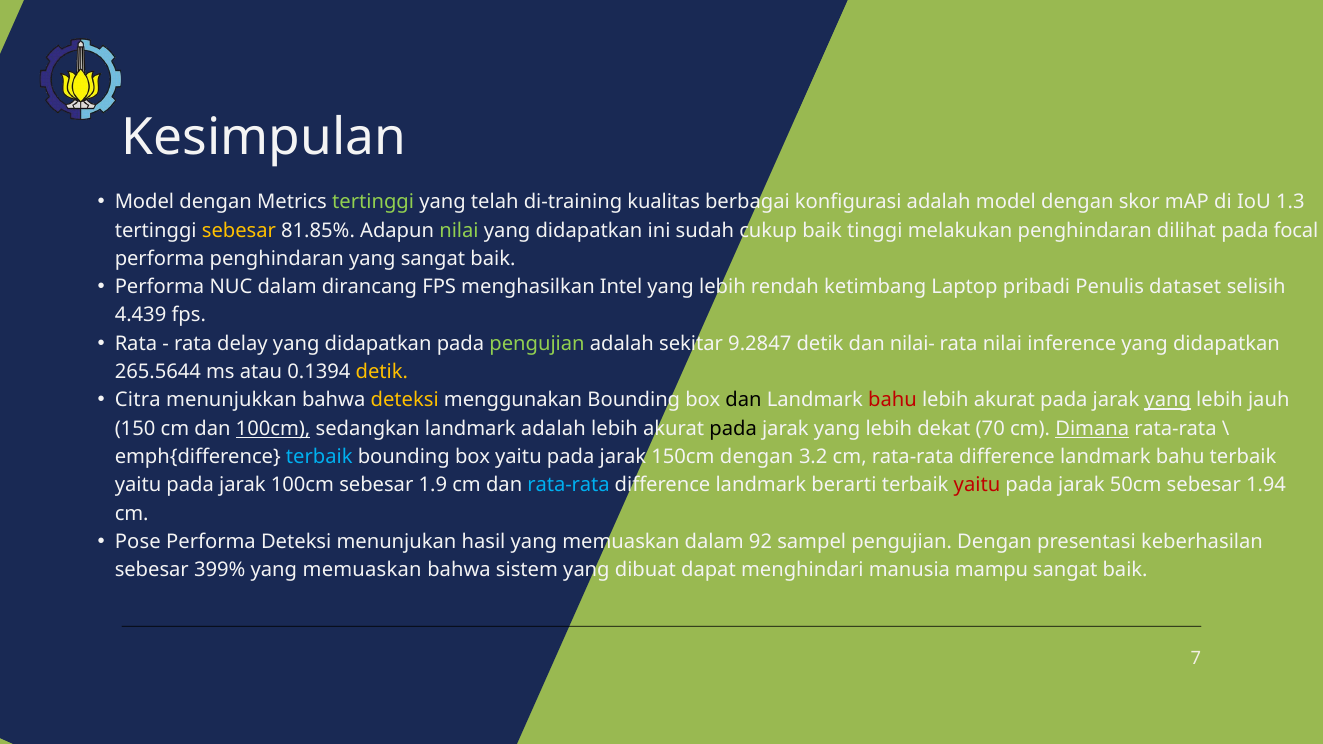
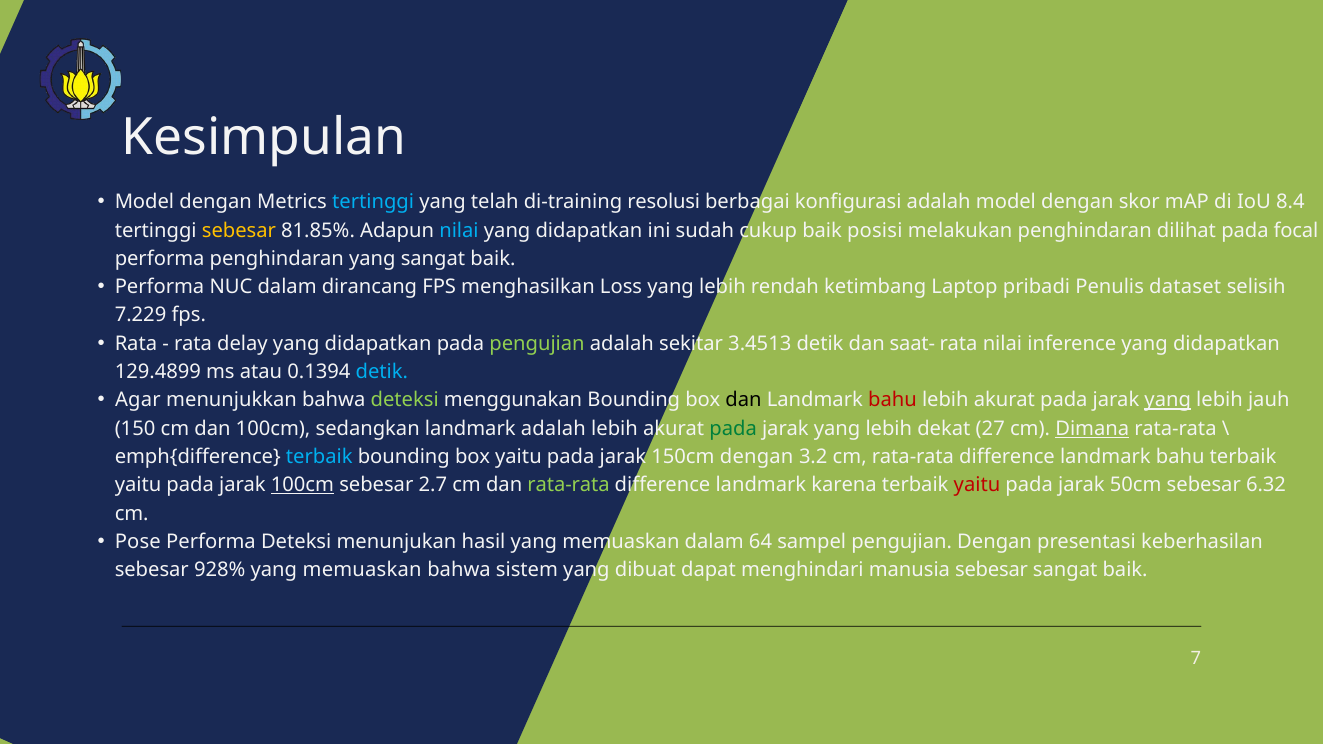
tertinggi colour: light green -> light blue (373, 202)
kualitas: kualitas -> resolusi (664, 202)
1.3: 1.3 -> 8.4 (1290, 202)
nilai colour: light green -> light blue (459, 230)
tinggi: tinggi -> posisi (875, 230)
Intel: Intel -> Loss (621, 287)
4.439: 4.439 -> 7.229 (141, 315)
9.2847: 9.2847 -> 3.4513 (760, 344)
nilai-: nilai- -> saat- (912, 344)
265.5644: 265.5644 -> 129.4899 (158, 372)
detik colour: yellow -> light blue (382, 372)
Citra: Citra -> Agar (138, 400)
deteksi colour: yellow -> light green (405, 400)
100cm underline: present -> none (273, 429)
pada colour: black -> green (733, 429)
70: 70 -> 27 (990, 429)
100cm underline: none -> present (302, 485)
1.9: 1.9 -> 2.7 (433, 485)
rata-rata colour: light blue -> light green (569, 485)
berarti: berarti -> karena (844, 485)
1.94: 1.94 -> 6.32 (1266, 485)
92: 92 -> 64 (761, 542)
399%: 399% -> 928% (220, 570)
manusia mampu: mampu -> sebesar (992, 570)
